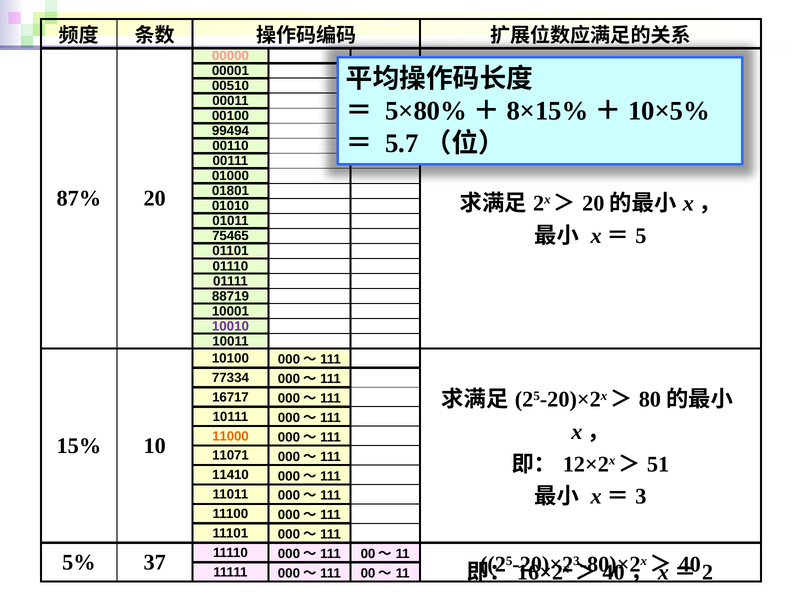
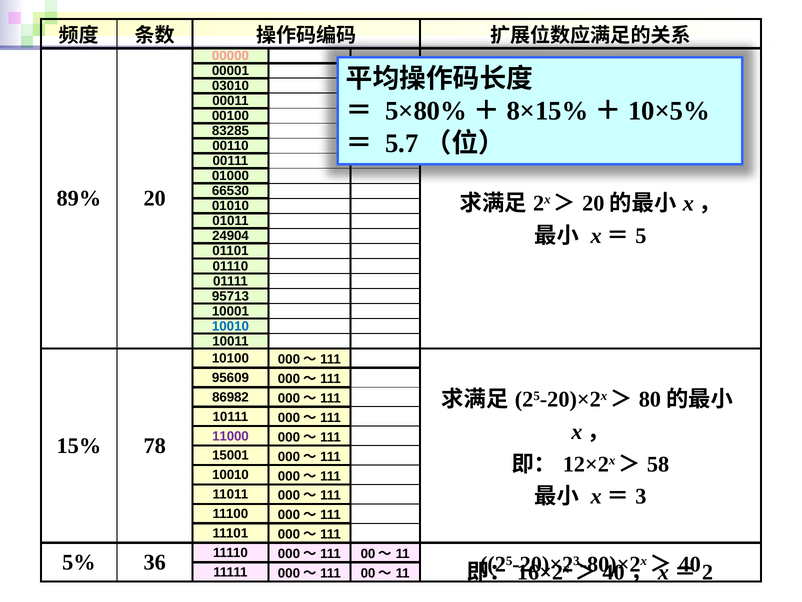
00510: 00510 -> 03010 (230, 86)
99494: 99494 -> 83285 (230, 131)
01801: 01801 -> 66530 (230, 191)
87%: 87% -> 89% (79, 198)
75465: 75465 -> 24904 (231, 236)
88719: 88719 -> 95713 (230, 296)
10010 colour: purple -> blue (230, 326)
77334: 77334 -> 95609 (230, 377)
16717: 16717 -> 86982 (231, 397)
11000 colour: orange -> purple (230, 436)
10: 10 -> 78 (155, 445)
11071: 11071 -> 15001 (230, 455)
51: 51 -> 58 (658, 464)
11410: 11410 -> 10010 (230, 475)
37: 37 -> 36 (155, 562)
